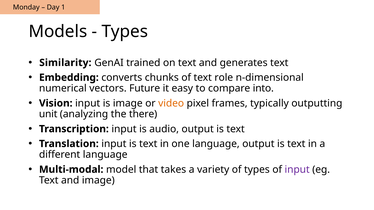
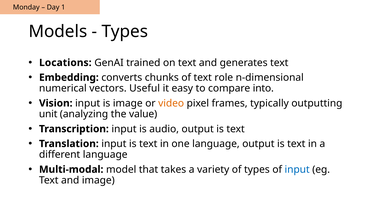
Similarity: Similarity -> Locations (65, 63)
Future: Future -> Useful (145, 89)
there: there -> value (143, 114)
input colour: purple -> blue (297, 170)
